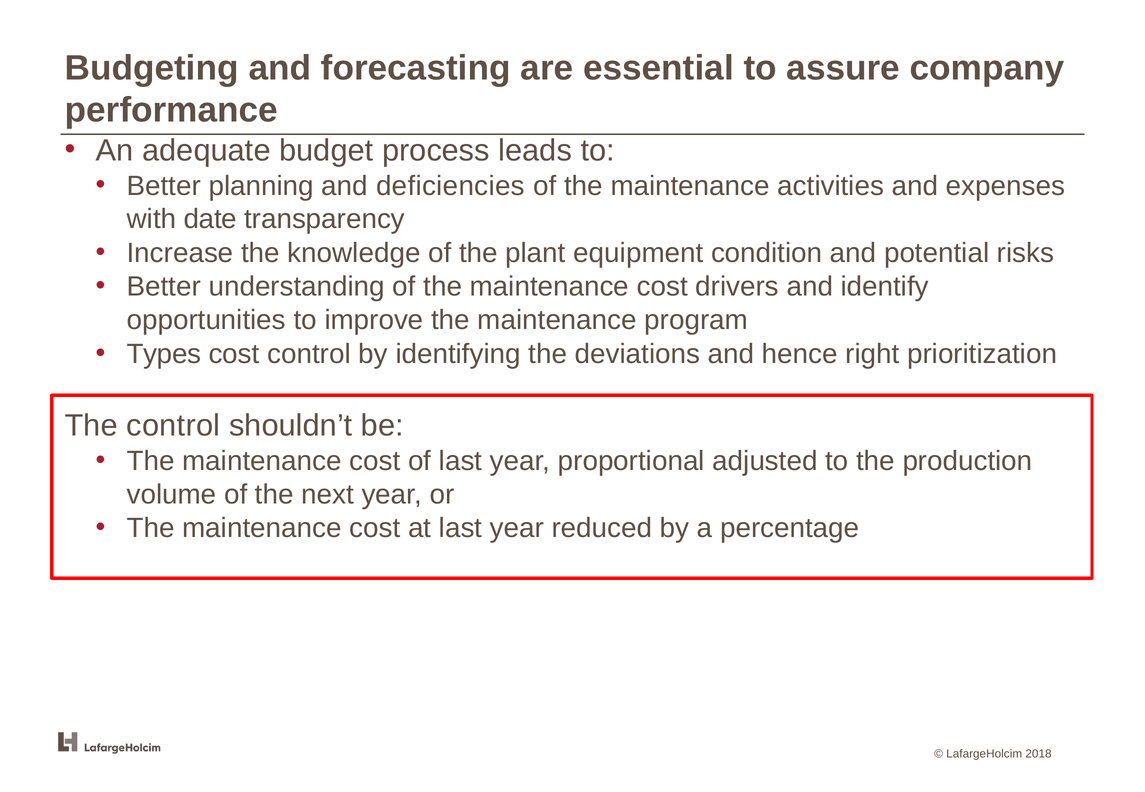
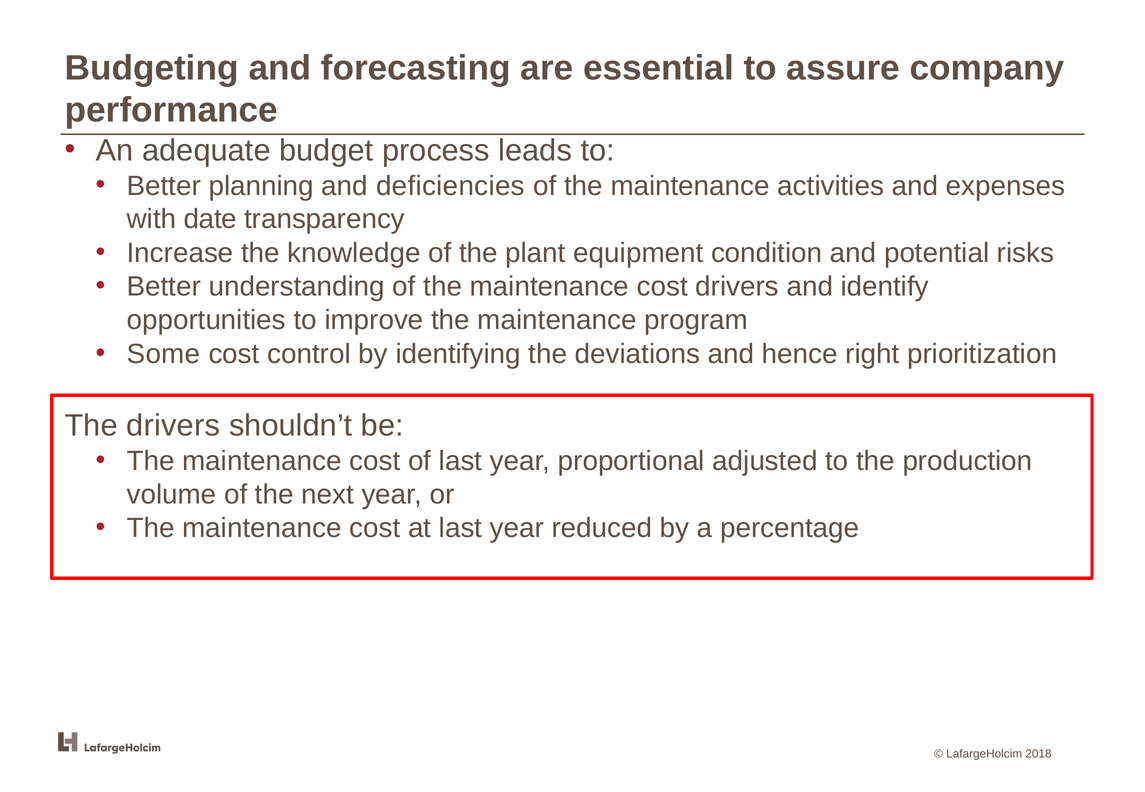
Types: Types -> Some (164, 354)
The control: control -> drivers (173, 426)
